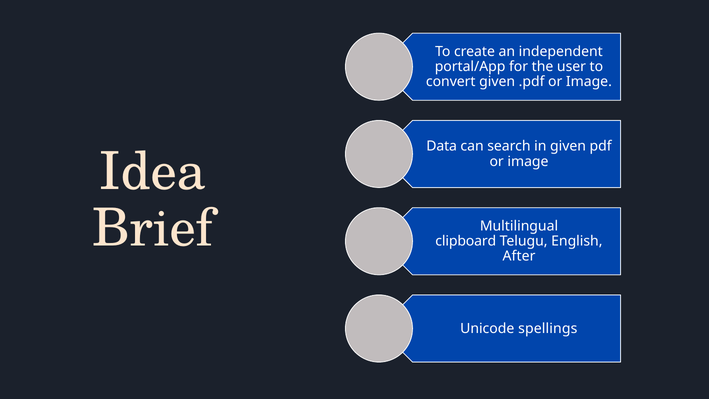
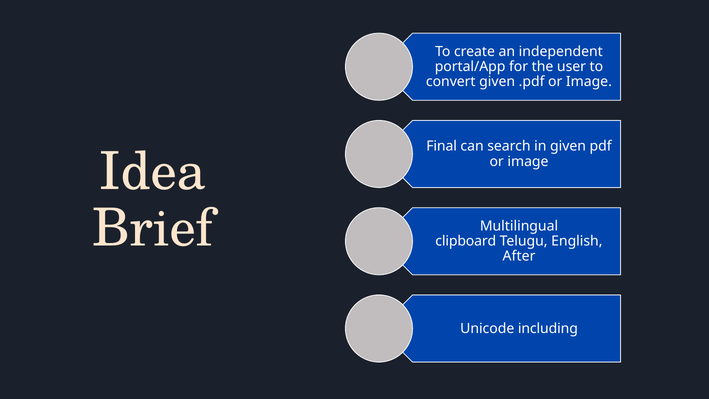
Data: Data -> Final (442, 146)
spellings: spellings -> including (548, 328)
